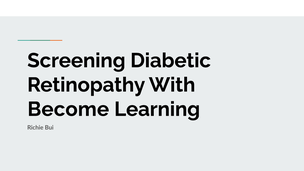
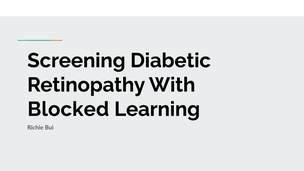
Become: Become -> Blocked (68, 109)
